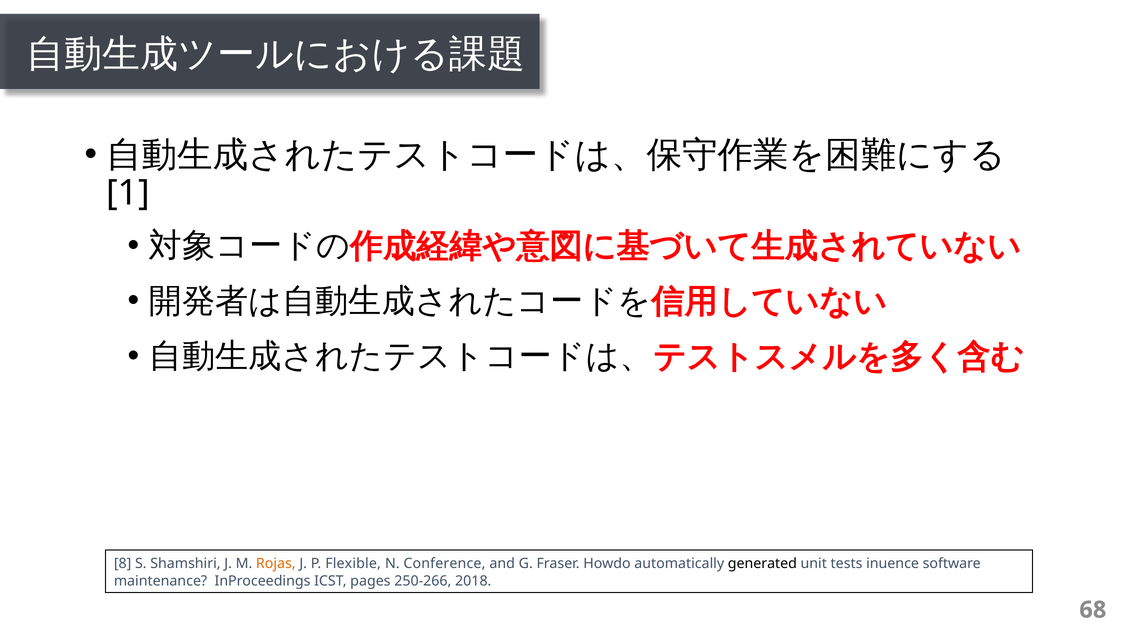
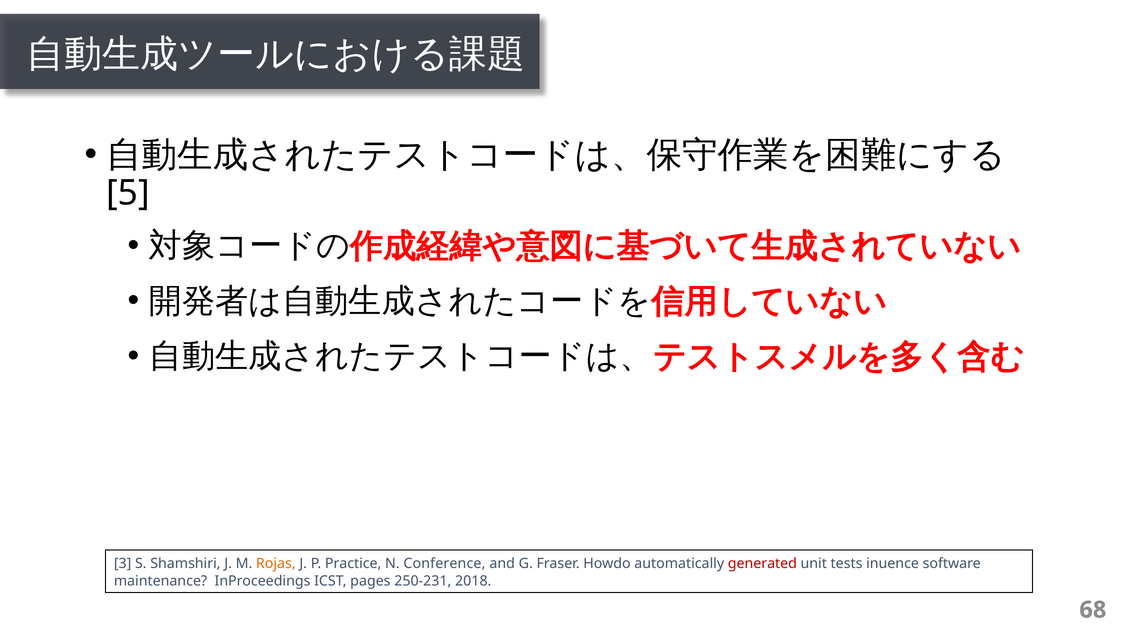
1: 1 -> 5 (128, 193)
8: 8 -> 3 (123, 564)
Flexible: Flexible -> Practice (353, 564)
generated colour: black -> red (762, 564)
250-266: 250-266 -> 250-231 (423, 581)
